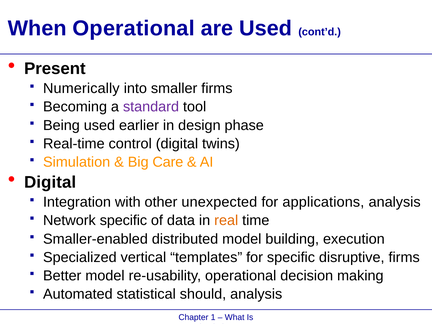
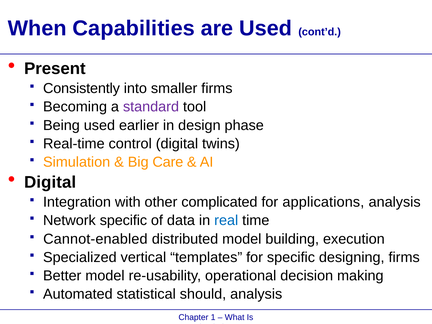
When Operational: Operational -> Capabilities (134, 29)
Numerically: Numerically -> Consistently (81, 88)
unexpected: unexpected -> complicated (219, 202)
real colour: orange -> blue (226, 221)
Smaller-enabled: Smaller-enabled -> Cannot-enabled (95, 239)
disruptive: disruptive -> designing (352, 257)
